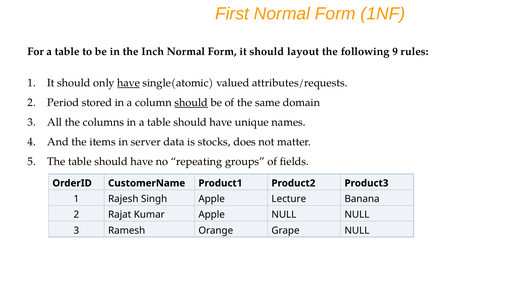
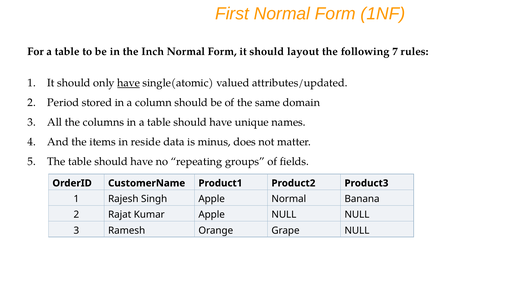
9: 9 -> 7 (395, 51)
attributes/requests: attributes/requests -> attributes/updated (300, 83)
should underline: present -> none (191, 102)
server: server -> reside (146, 142)
stocks: stocks -> minus (214, 142)
Apple Lecture: Lecture -> Normal (289, 199)
